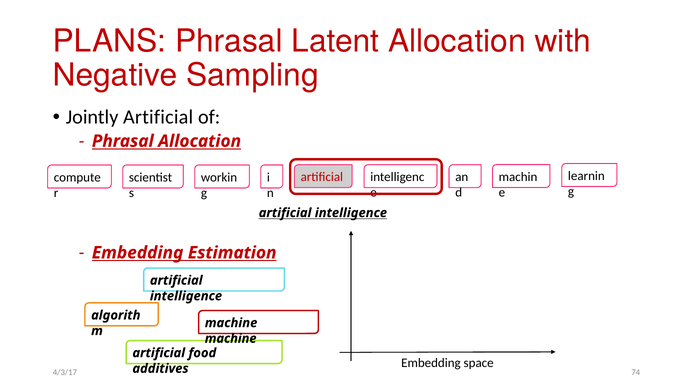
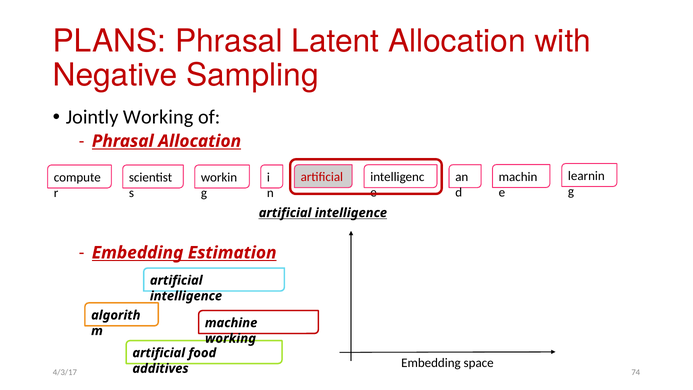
Jointly Artificial: Artificial -> Working (158, 117)
machine: machine -> working (231, 338)
